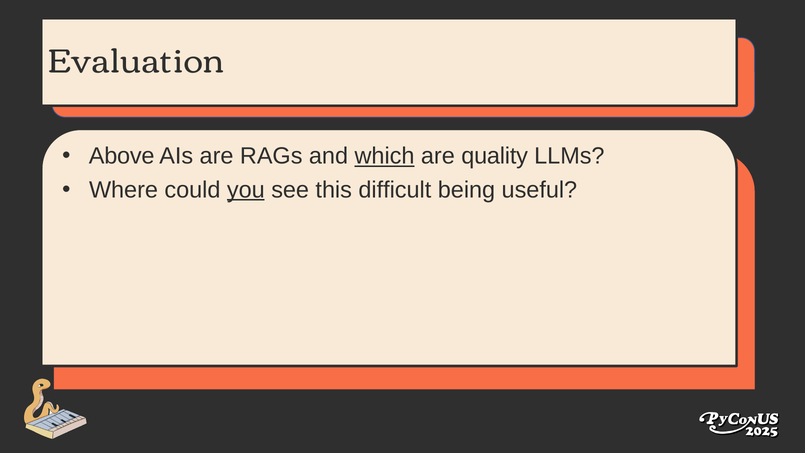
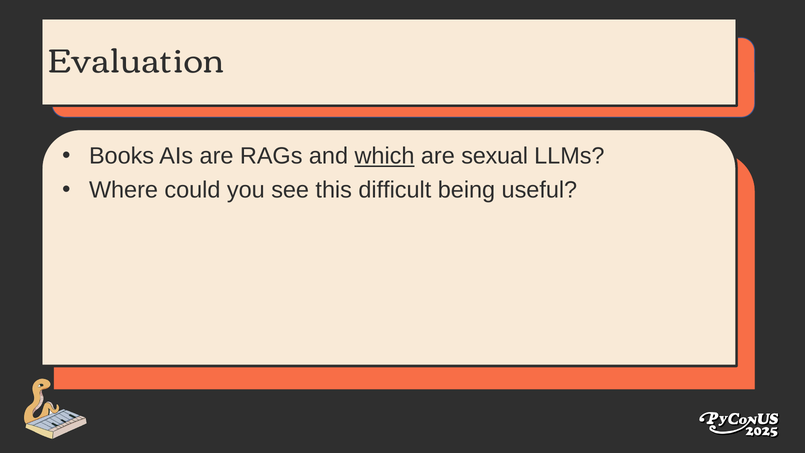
Above: Above -> Books (122, 156)
quality: quality -> sexual (495, 156)
you underline: present -> none (246, 190)
